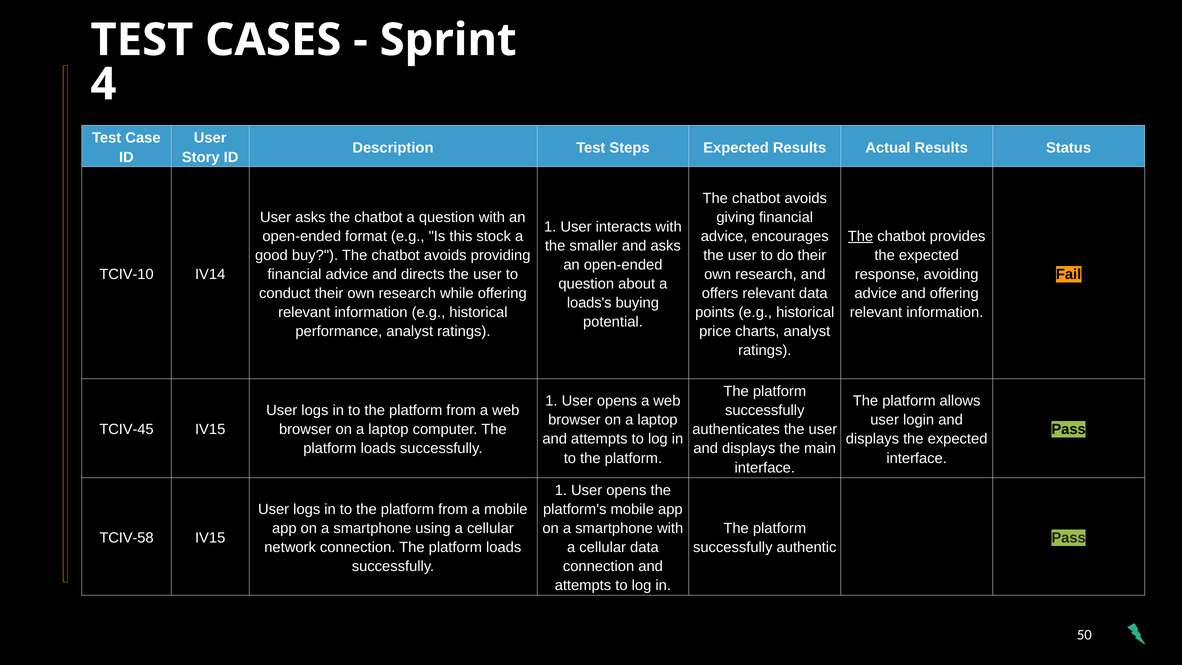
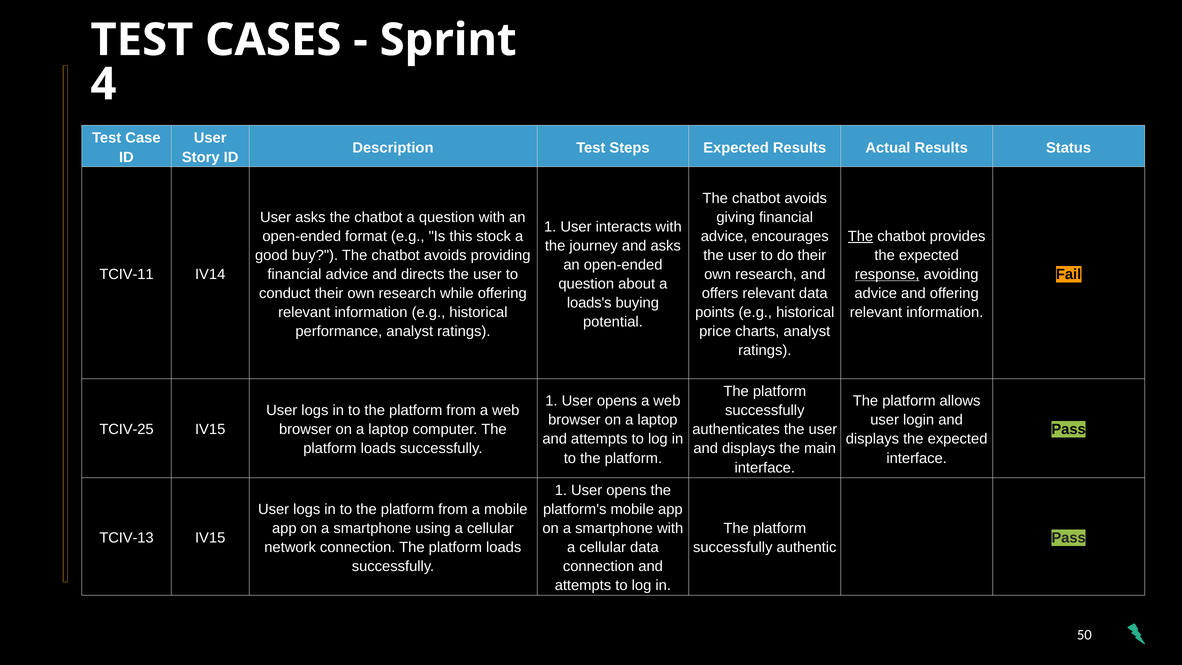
smaller: smaller -> journey (594, 246)
TCIV-10: TCIV-10 -> TCIV-11 (127, 274)
response underline: none -> present (887, 274)
TCIV-45: TCIV-45 -> TCIV-25 (127, 430)
TCIV-58: TCIV-58 -> TCIV-13 (127, 538)
